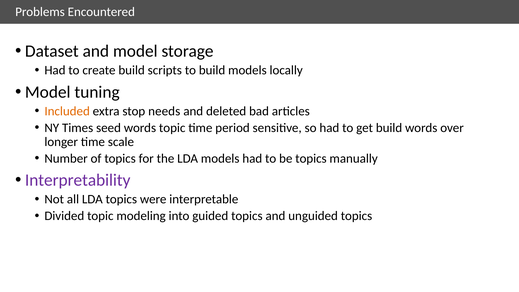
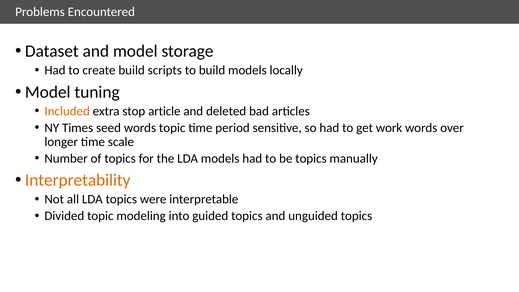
needs: needs -> article (164, 111)
get build: build -> work (389, 128)
Interpretability colour: purple -> orange (78, 180)
